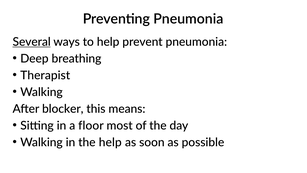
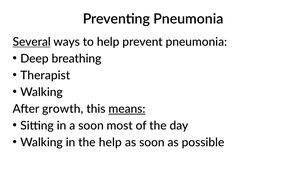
blocker: blocker -> growth (63, 109)
means underline: none -> present (127, 109)
a floor: floor -> soon (91, 125)
